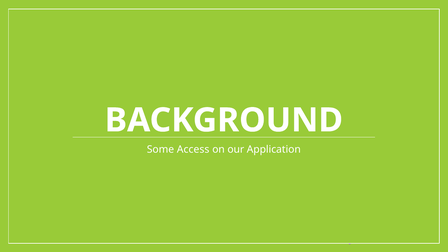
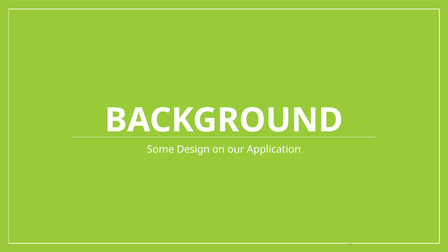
Access: Access -> Design (193, 149)
